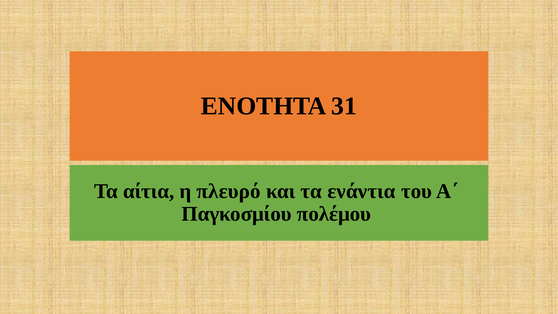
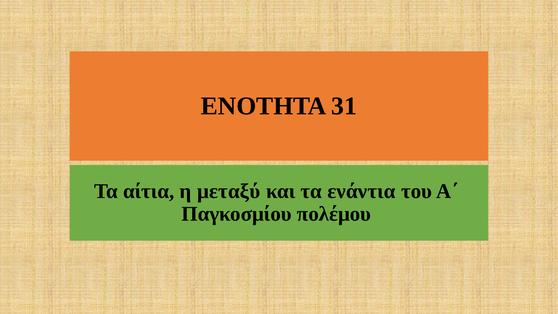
πλευρό: πλευρό -> μεταξύ (229, 191)
